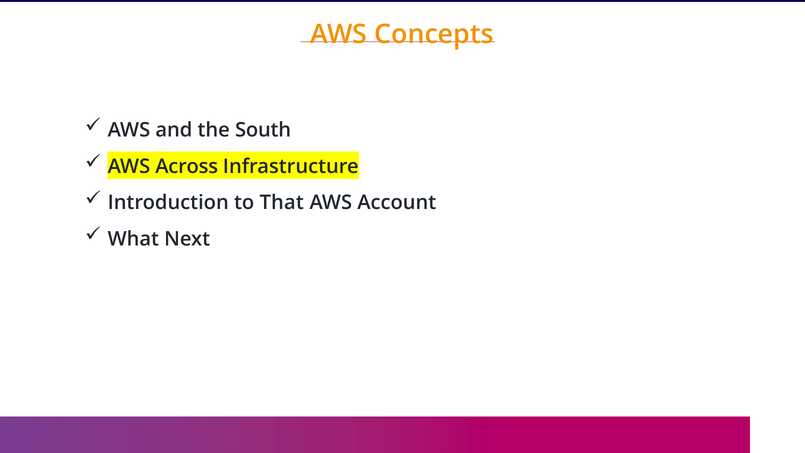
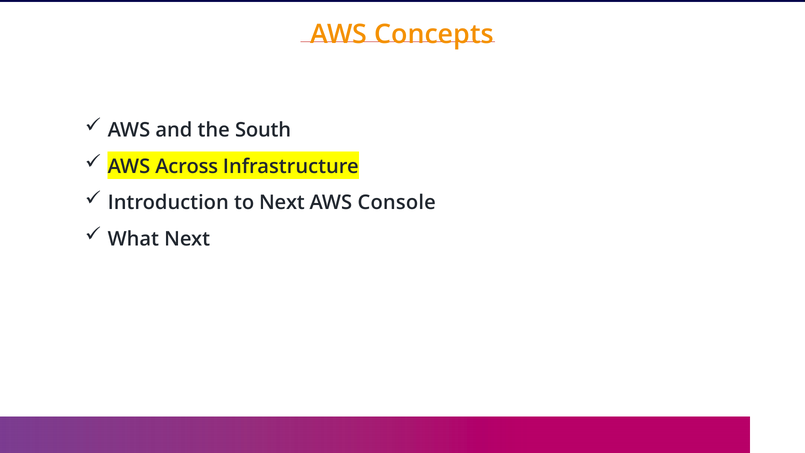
to That: That -> Next (282, 203)
Account: Account -> Console (397, 203)
